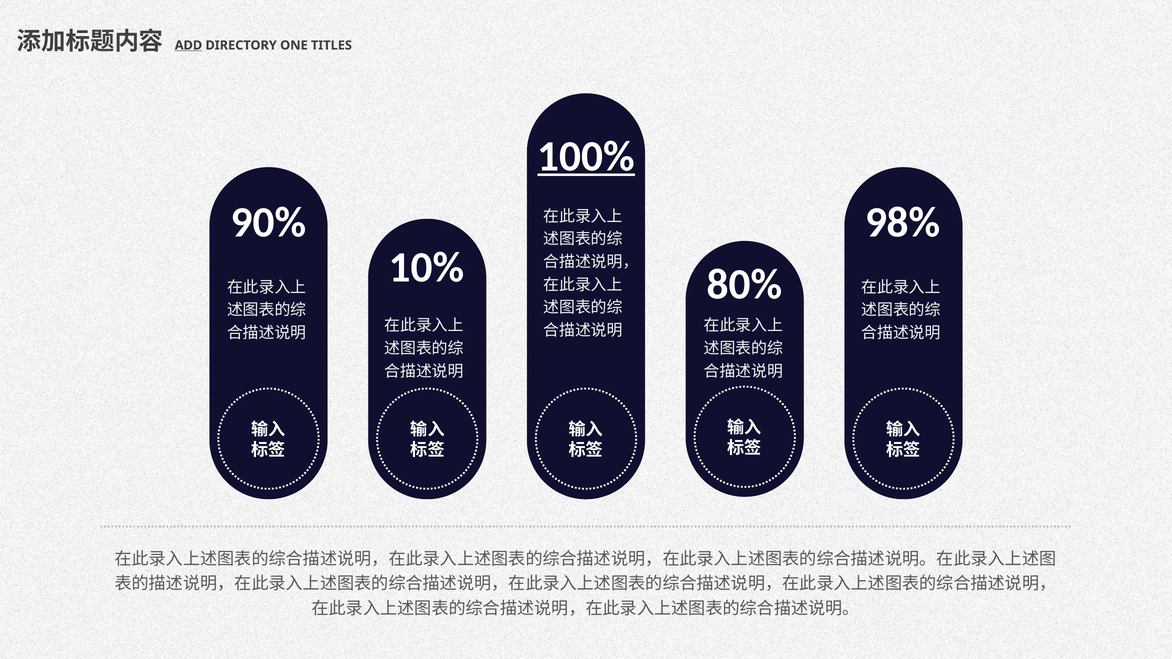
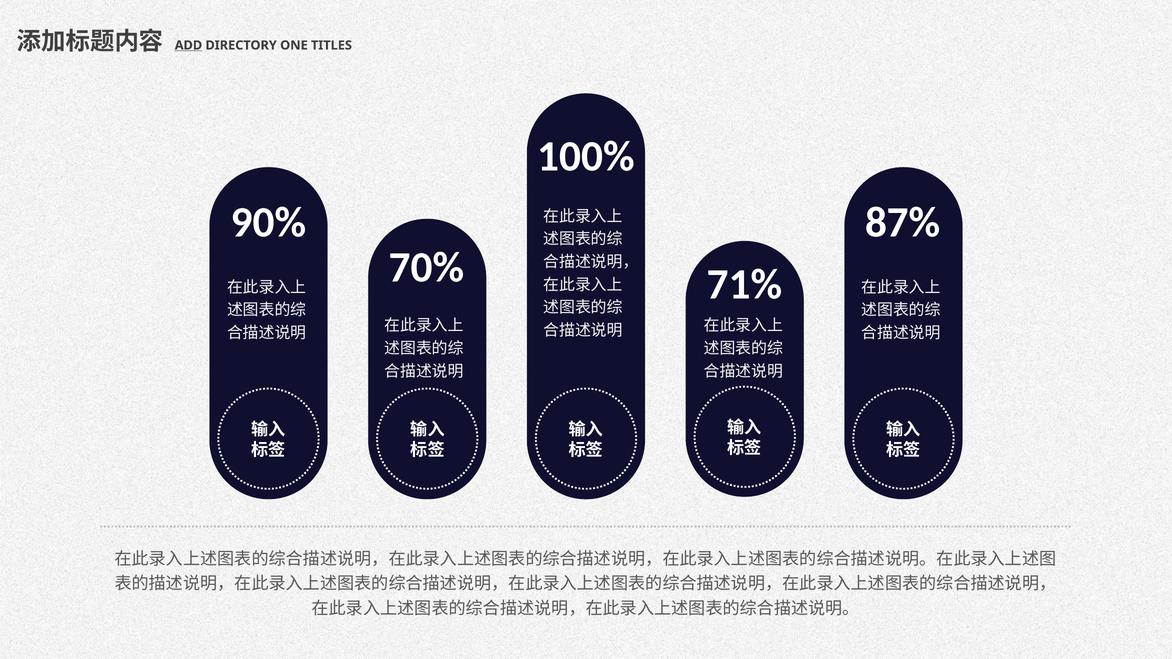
100% underline: present -> none (586, 156)
98%: 98% -> 87% (903, 223)
10%: 10% -> 70% (427, 267)
80%: 80% -> 71% (744, 285)
